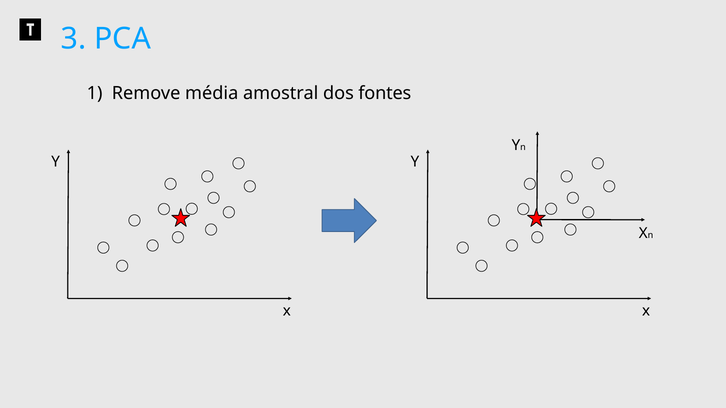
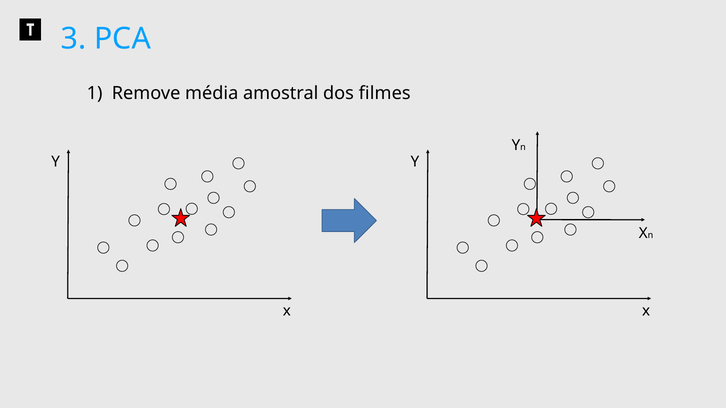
fontes: fontes -> filmes (385, 94)
